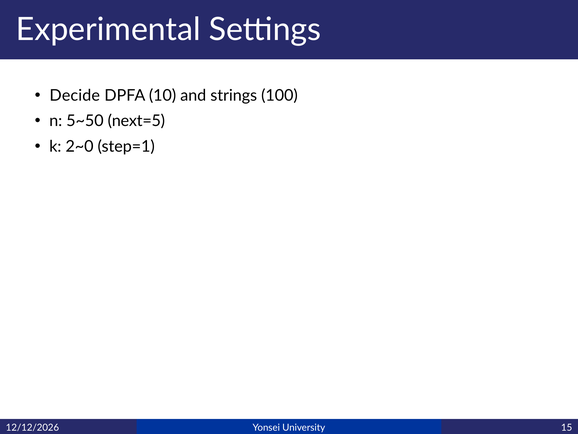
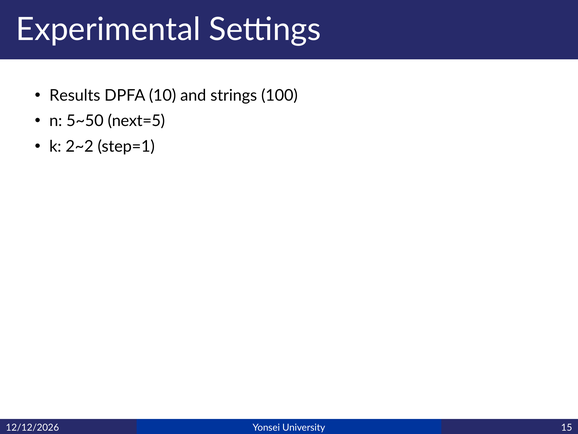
Decide: Decide -> Results (75, 95)
2~0: 2~0 -> 2~2 (80, 146)
